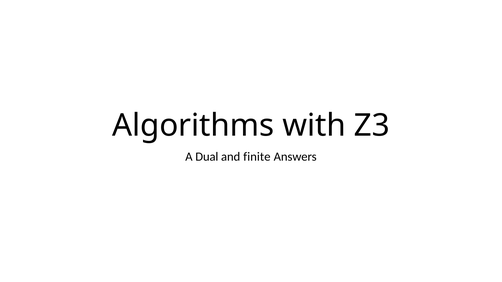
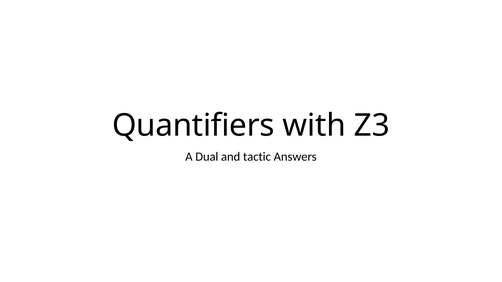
Algorithms: Algorithms -> Quantifiers (193, 125)
finite: finite -> tactic (257, 157)
